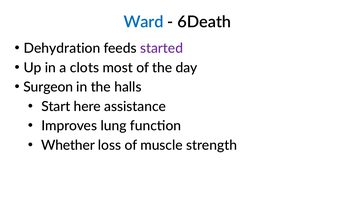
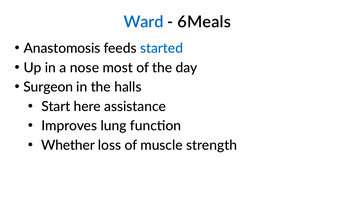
6Death: 6Death -> 6Meals (204, 22)
Dehydration: Dehydration -> Anastomosis (62, 48)
started colour: purple -> blue (162, 48)
clots: clots -> nose (84, 68)
